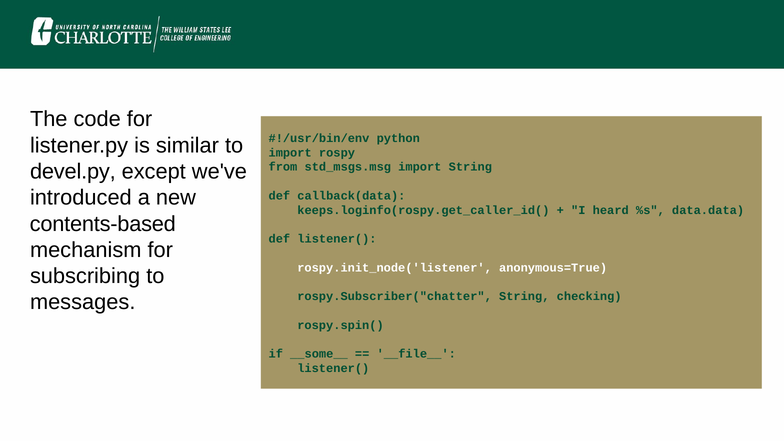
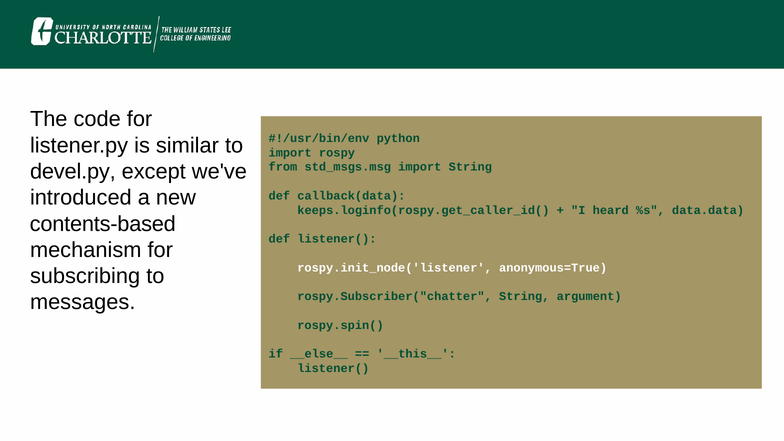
checking: checking -> argument (589, 296)
__some__: __some__ -> __else__ (319, 354)
__file__: __file__ -> __this__ (416, 354)
